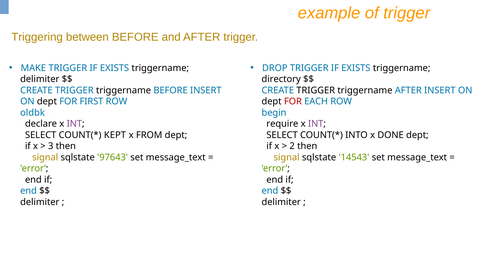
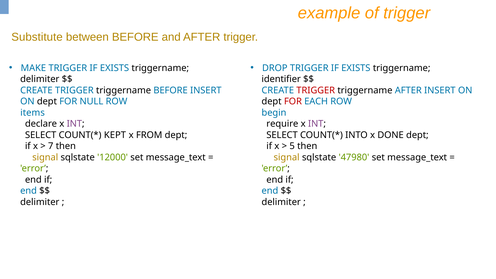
Triggering: Triggering -> Substitute (37, 37)
directory: directory -> identifier (281, 79)
TRIGGER colour: black -> red (316, 90)
FIRST: FIRST -> NULL (91, 102)
oldbk: oldbk -> items (33, 113)
3: 3 -> 7 (51, 146)
2: 2 -> 5 (292, 146)
97643: 97643 -> 12000 (113, 157)
14543: 14543 -> 47980 (354, 157)
